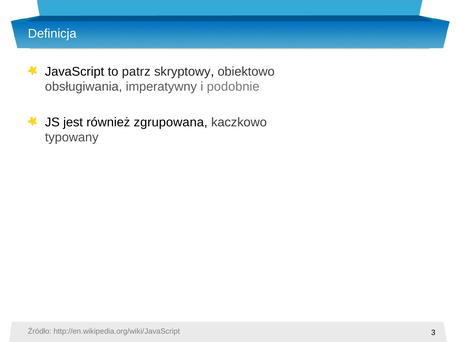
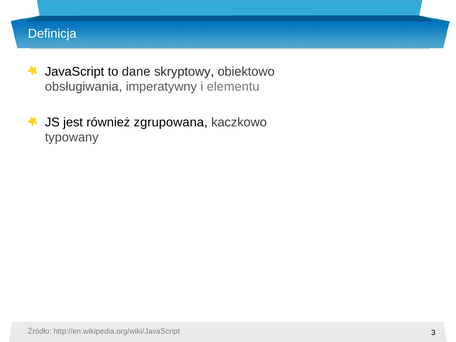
patrz: patrz -> dane (136, 72)
podobnie: podobnie -> elementu (233, 87)
